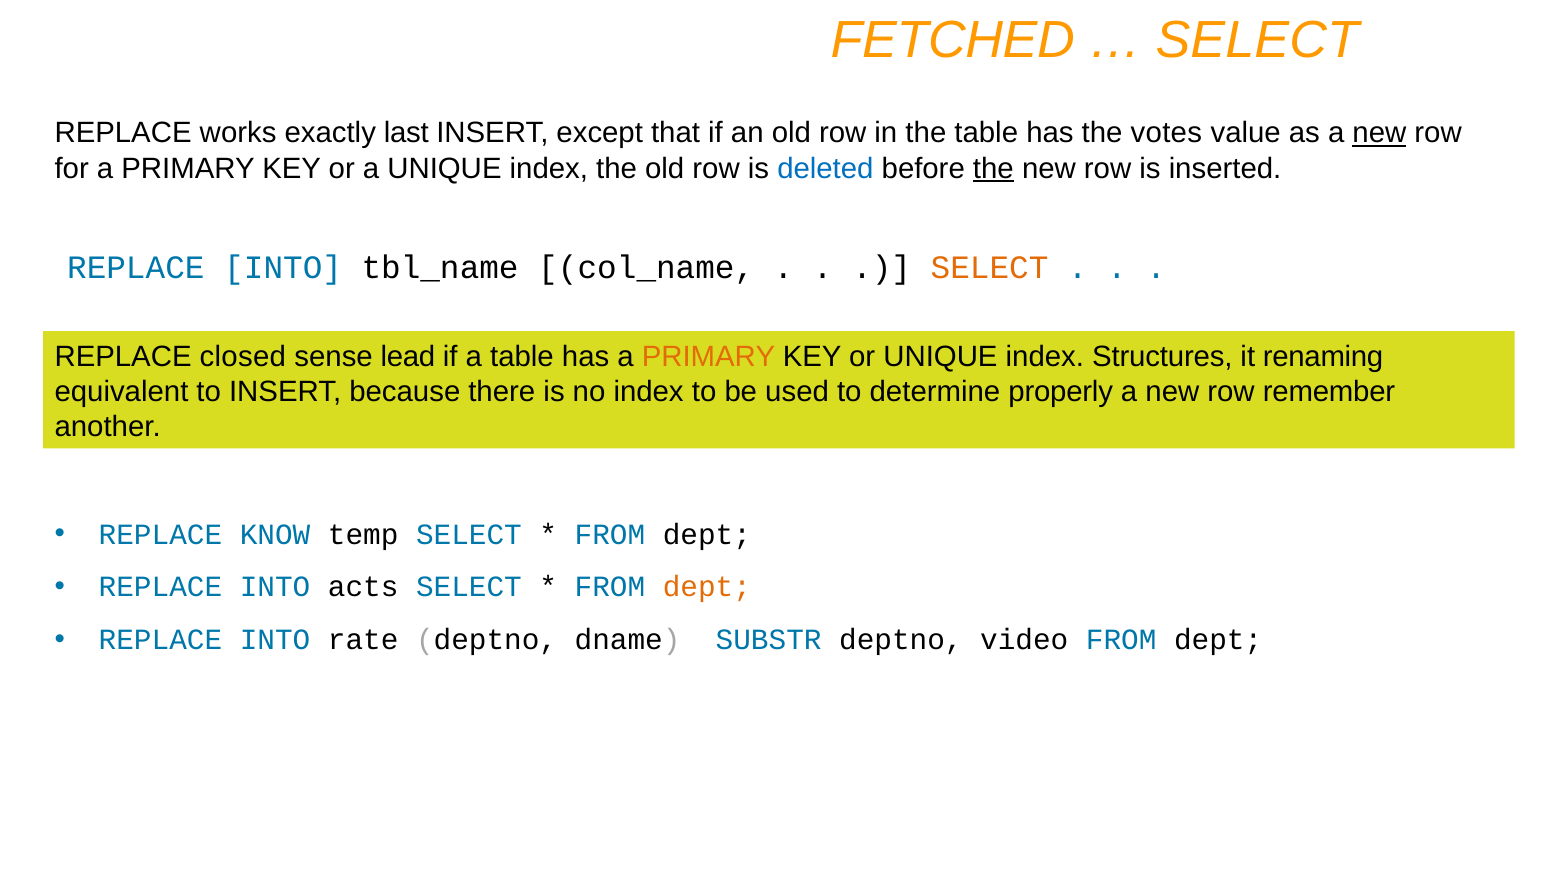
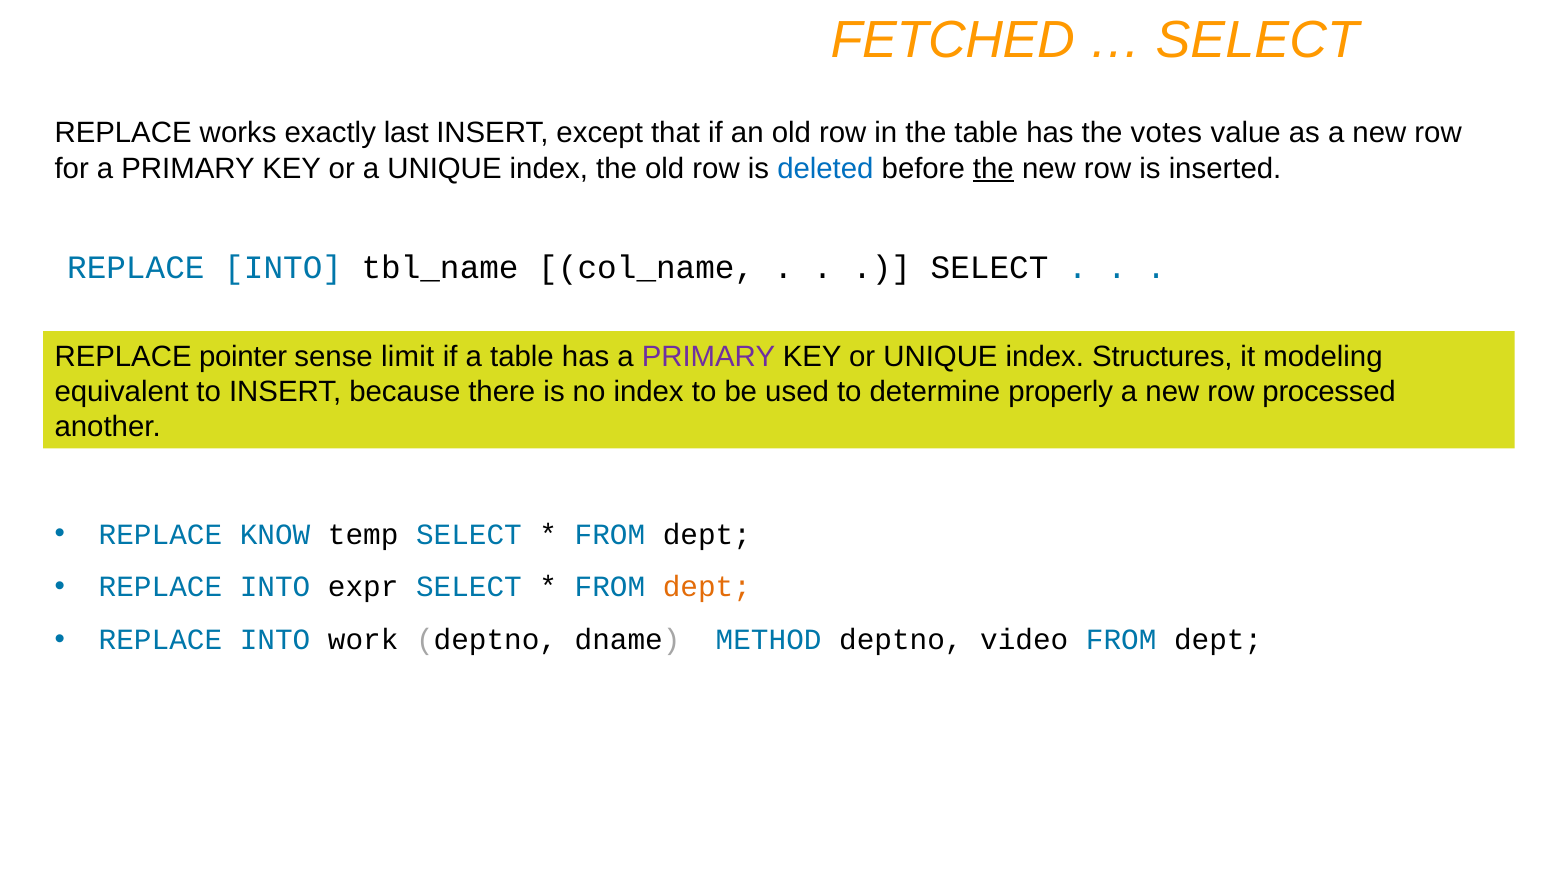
new underline: present -> none (1379, 133)
SELECT colour: orange -> black (990, 268)
closed: closed -> pointer (243, 357)
lead: lead -> limit (408, 357)
PRIMARY colour: orange -> purple (709, 357)
renaming: renaming -> modeling (1323, 357)
remember: remember -> processed (1329, 392)
acts: acts -> expr (363, 588)
rate: rate -> work (363, 640)
SUBSTR: SUBSTR -> METHOD (769, 640)
